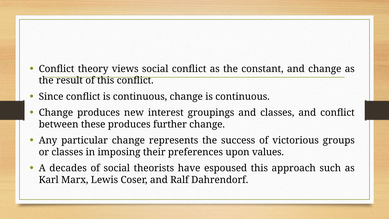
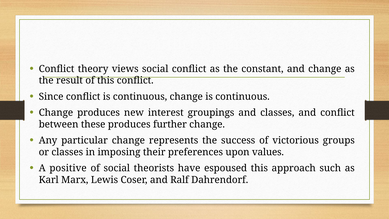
decades: decades -> positive (68, 168)
